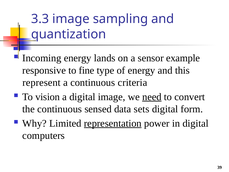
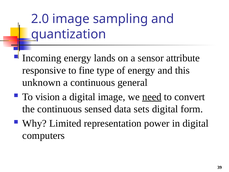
3.3: 3.3 -> 2.0 (40, 19)
example: example -> attribute (183, 58)
represent: represent -> unknown (42, 82)
criteria: criteria -> general (133, 82)
representation underline: present -> none (113, 123)
